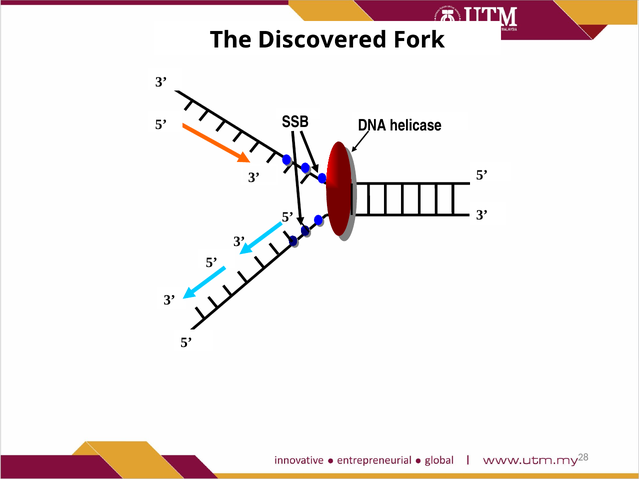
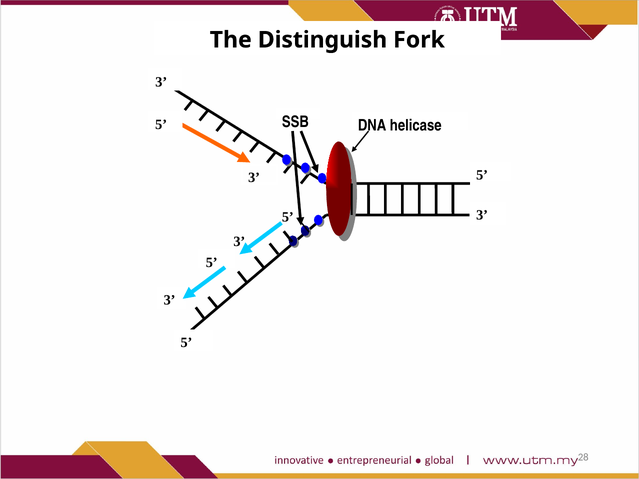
Discovered: Discovered -> Distinguish (322, 40)
